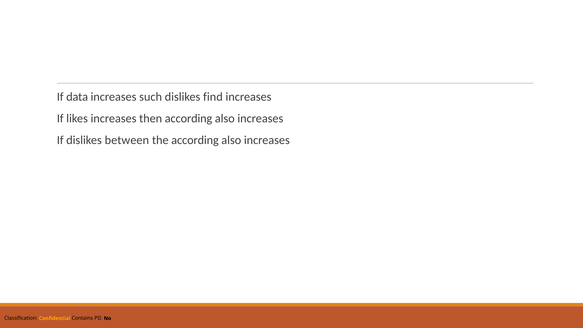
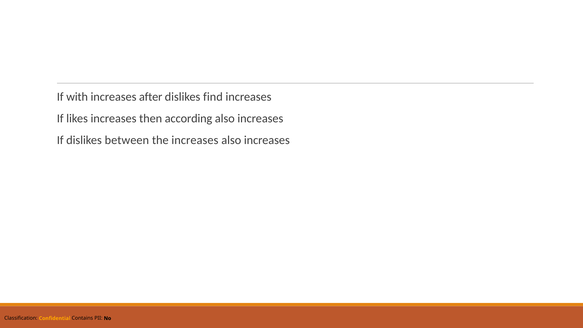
data: data -> with (77, 97)
such: such -> after (151, 97)
the according: according -> increases (195, 140)
